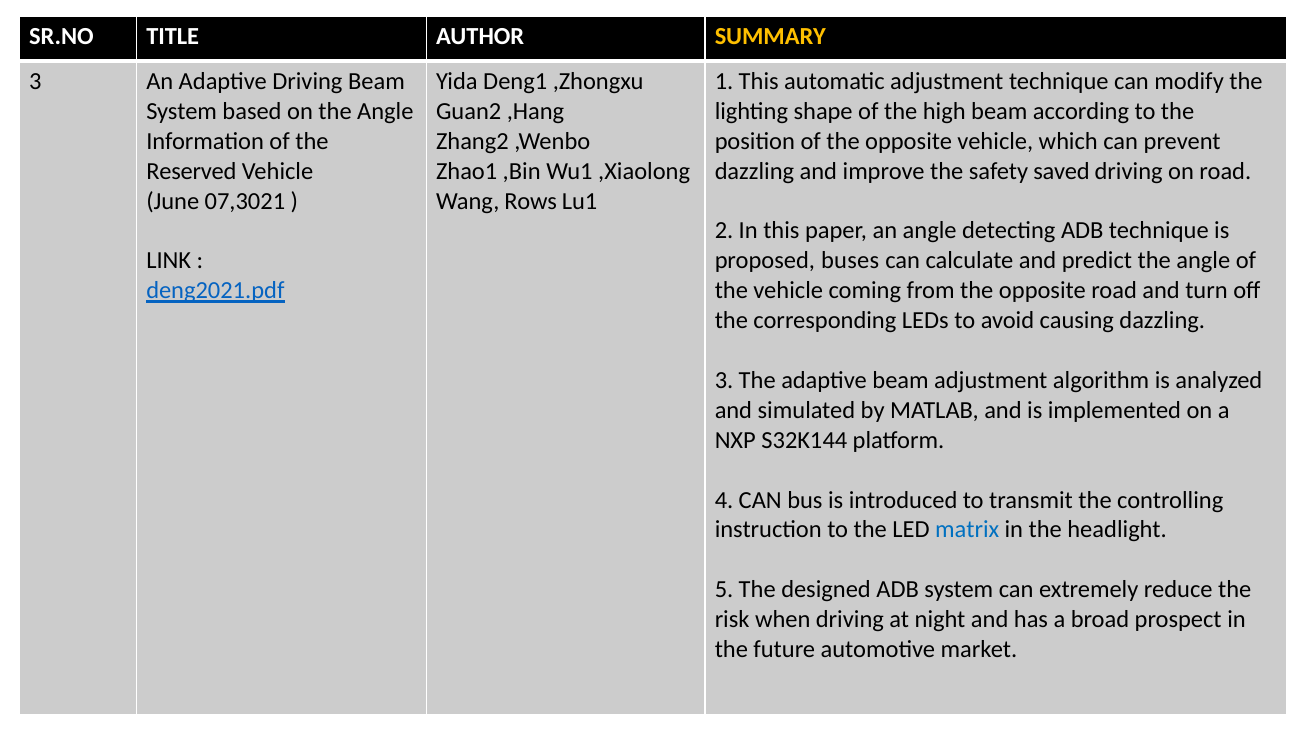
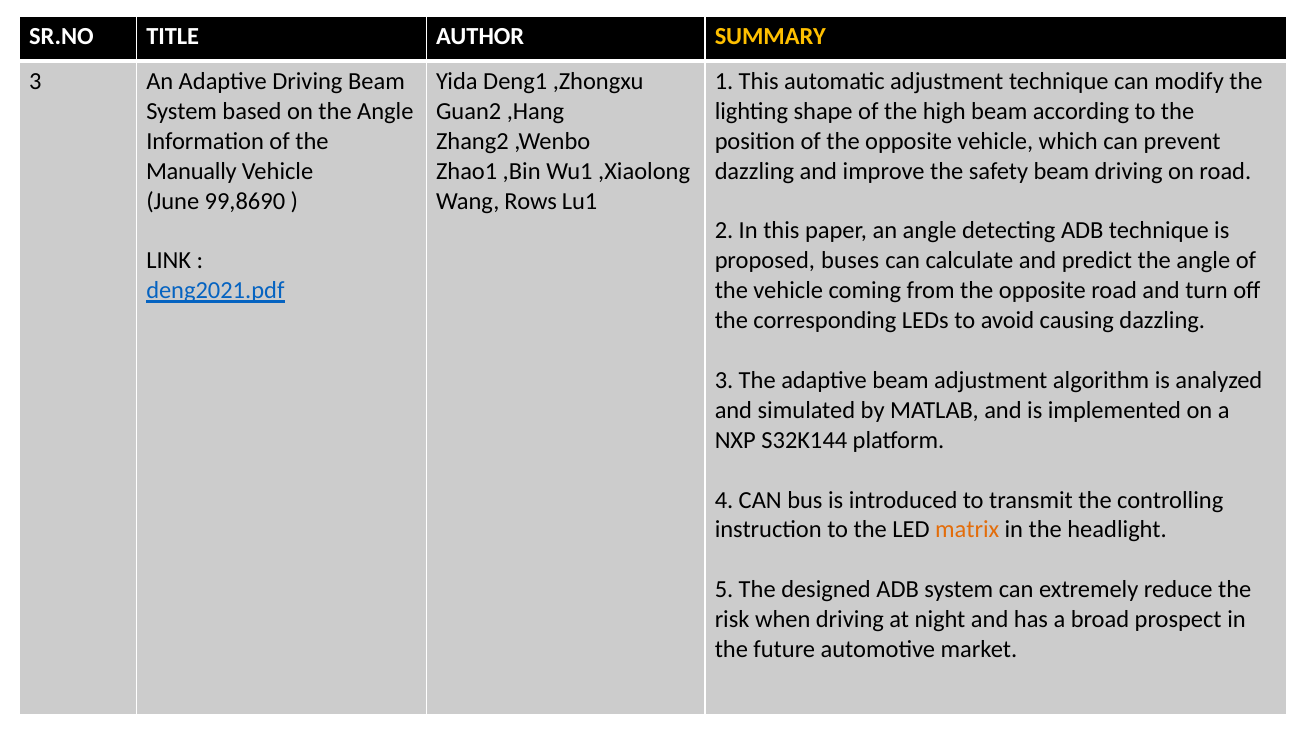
Reserved: Reserved -> Manually (191, 171)
safety saved: saved -> beam (1061, 171)
07,3021: 07,3021 -> 99,8690 (245, 201)
matrix colour: blue -> orange (967, 530)
